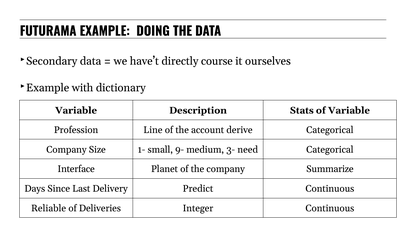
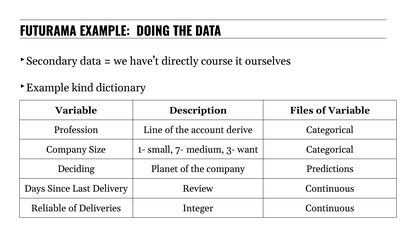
with: with -> kind (83, 88)
Stats: Stats -> Files (302, 110)
9-: 9- -> 7- (180, 150)
need: need -> want (248, 150)
Interface: Interface -> Deciding (76, 169)
Summarize: Summarize -> Predictions (330, 169)
Predict: Predict -> Review (198, 189)
